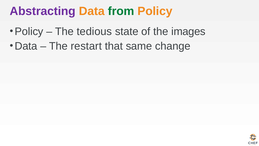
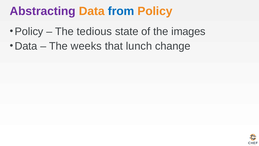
from colour: green -> blue (121, 11)
restart: restart -> weeks (86, 46)
same: same -> lunch (139, 46)
